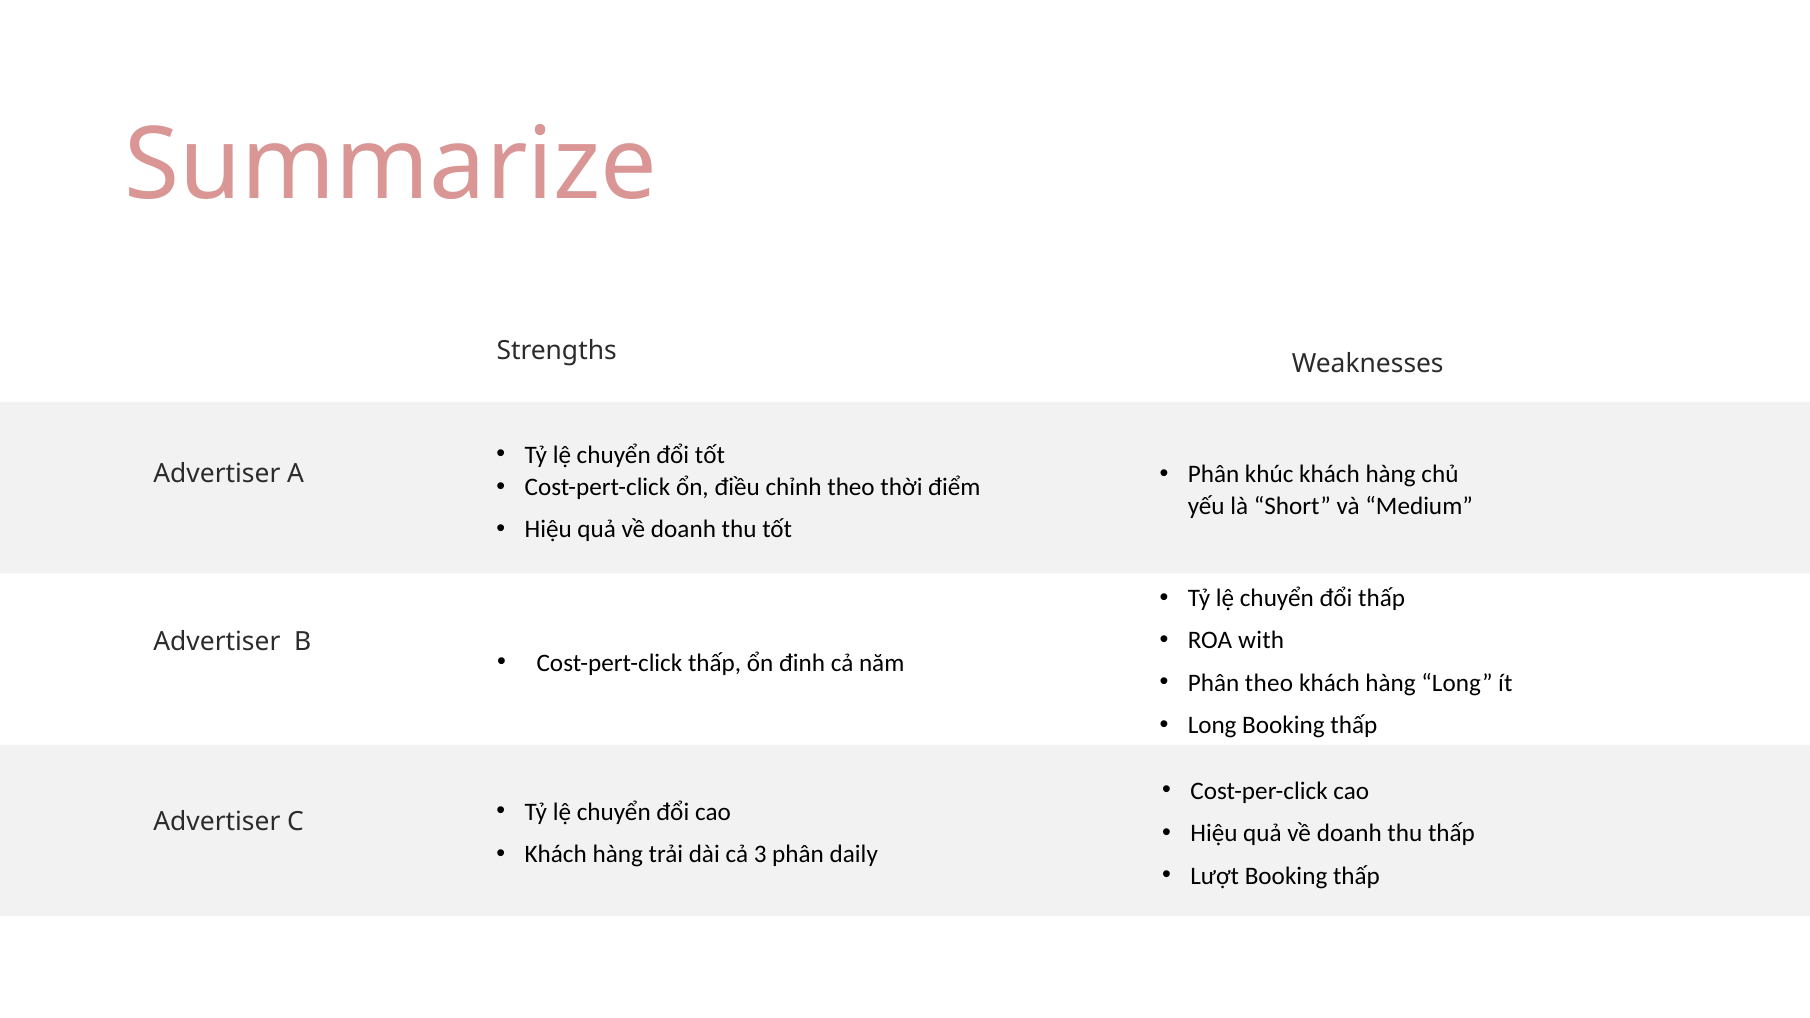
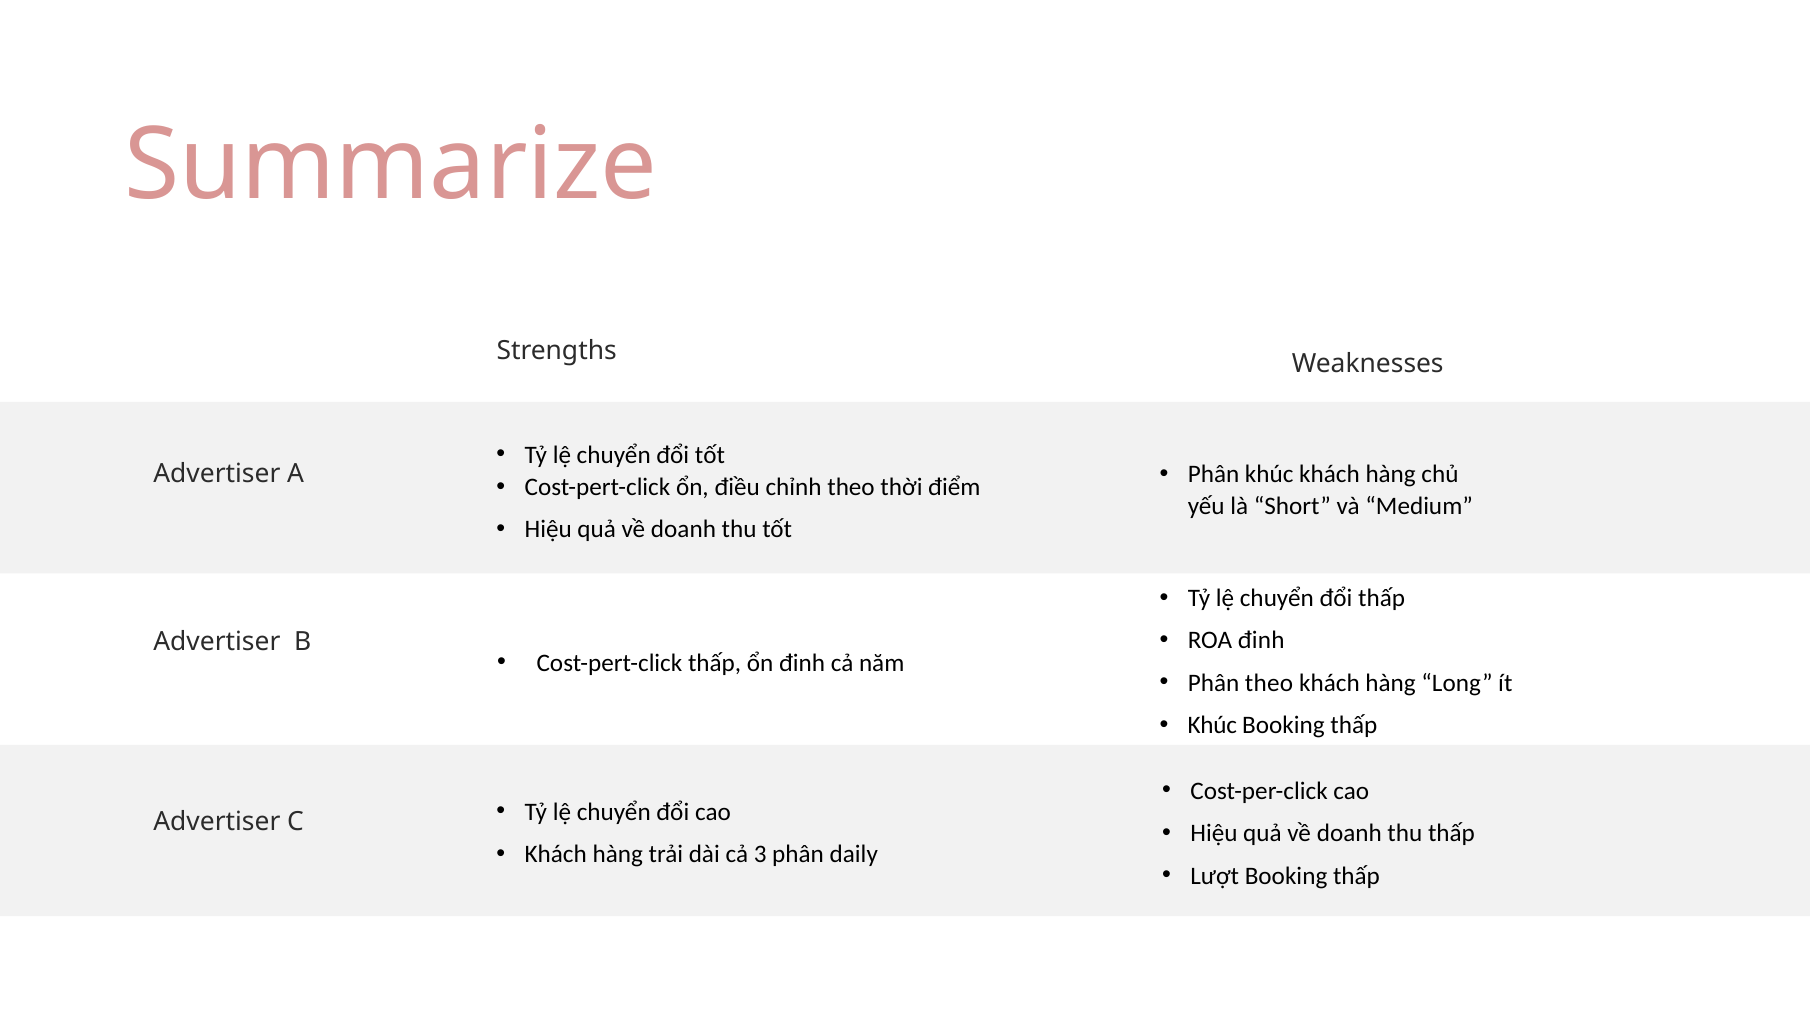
ROA with: with -> đinh (1261, 641)
Long: Long -> Khúc (1212, 725)
